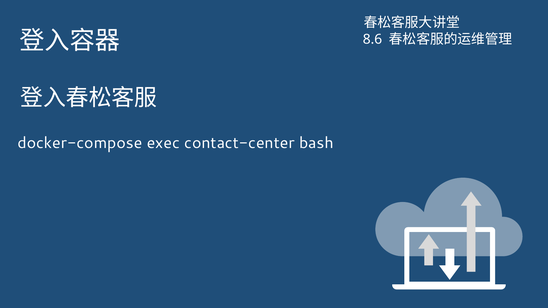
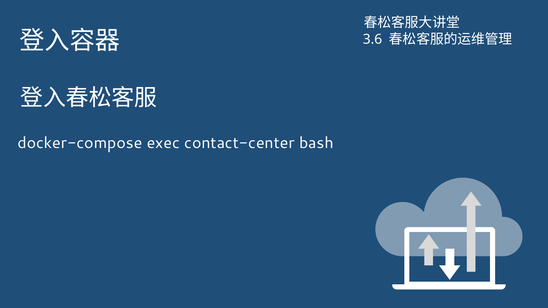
8.6: 8.6 -> 3.6 (372, 39)
